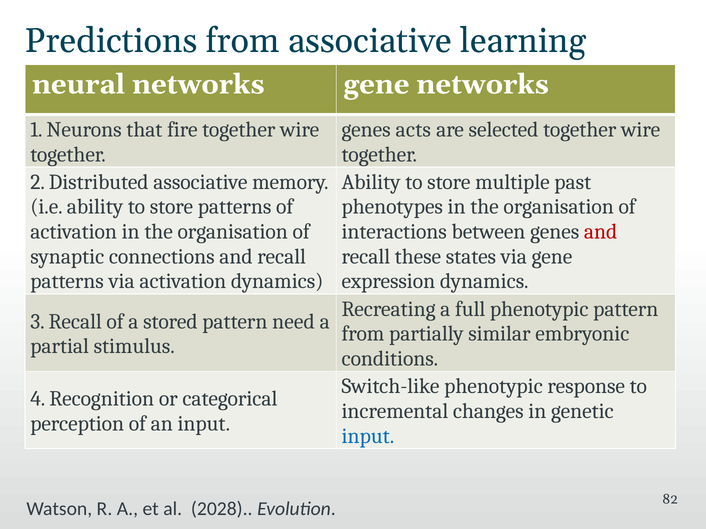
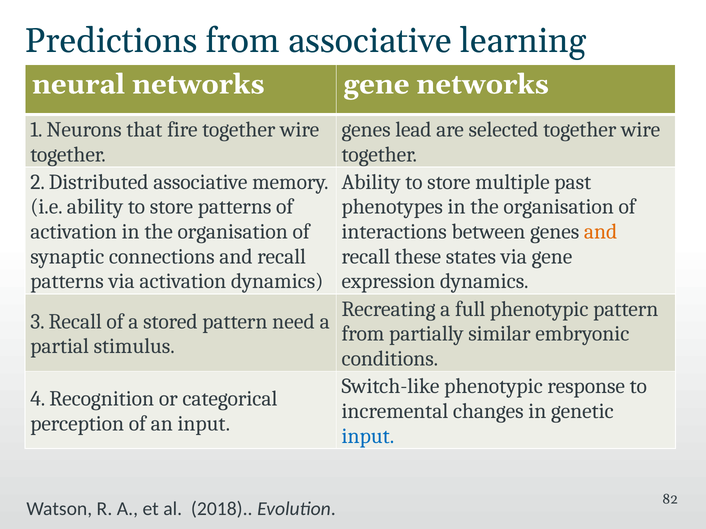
acts: acts -> lead (413, 130)
and colour: red -> orange (601, 232)
2028: 2028 -> 2018 (222, 509)
